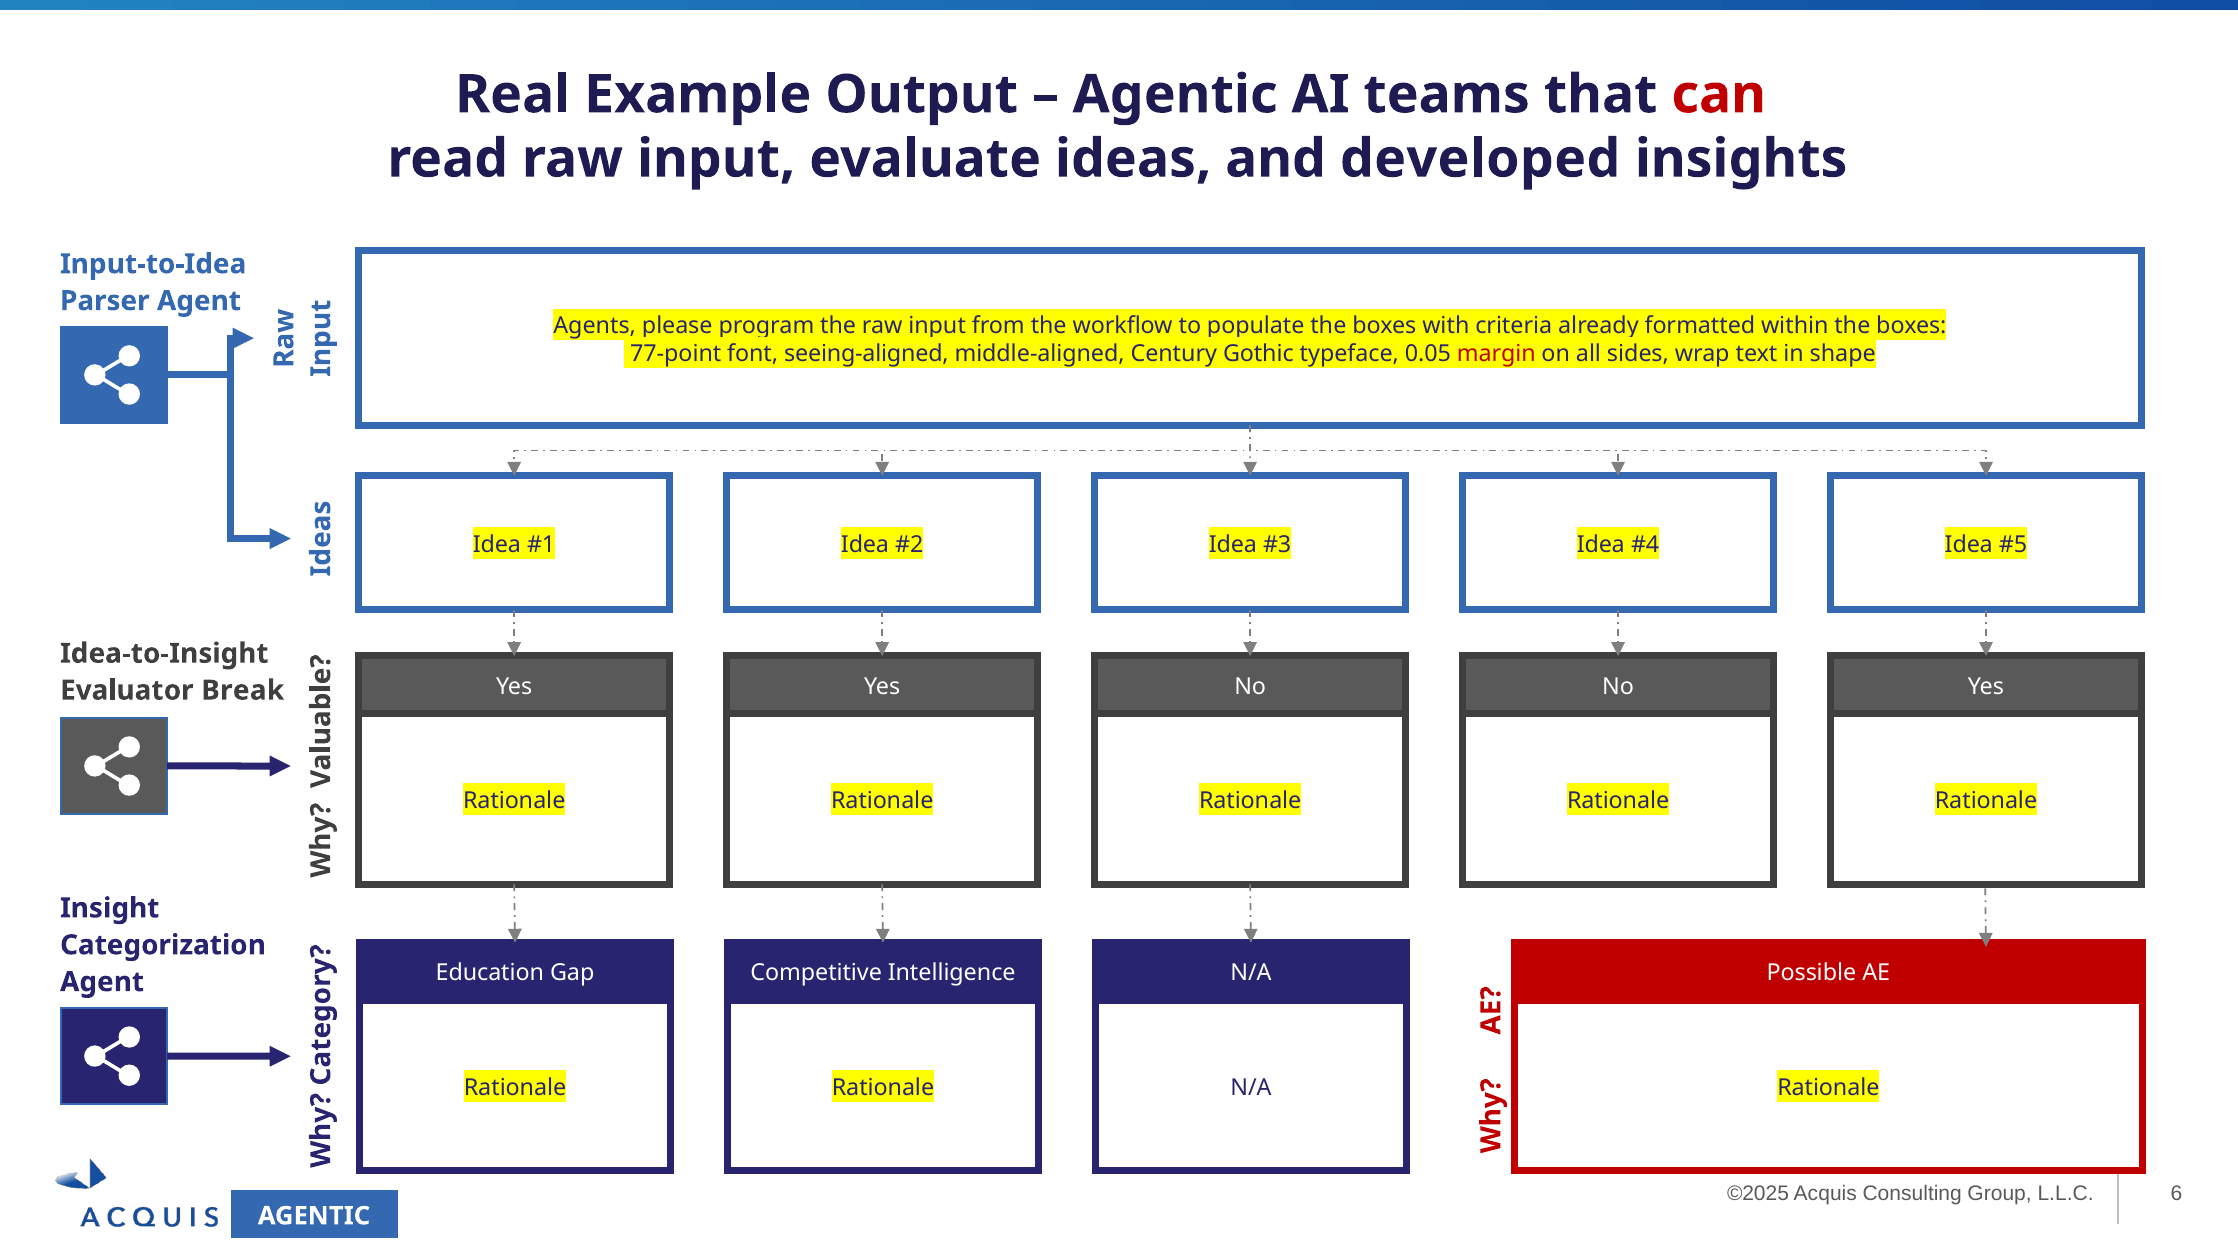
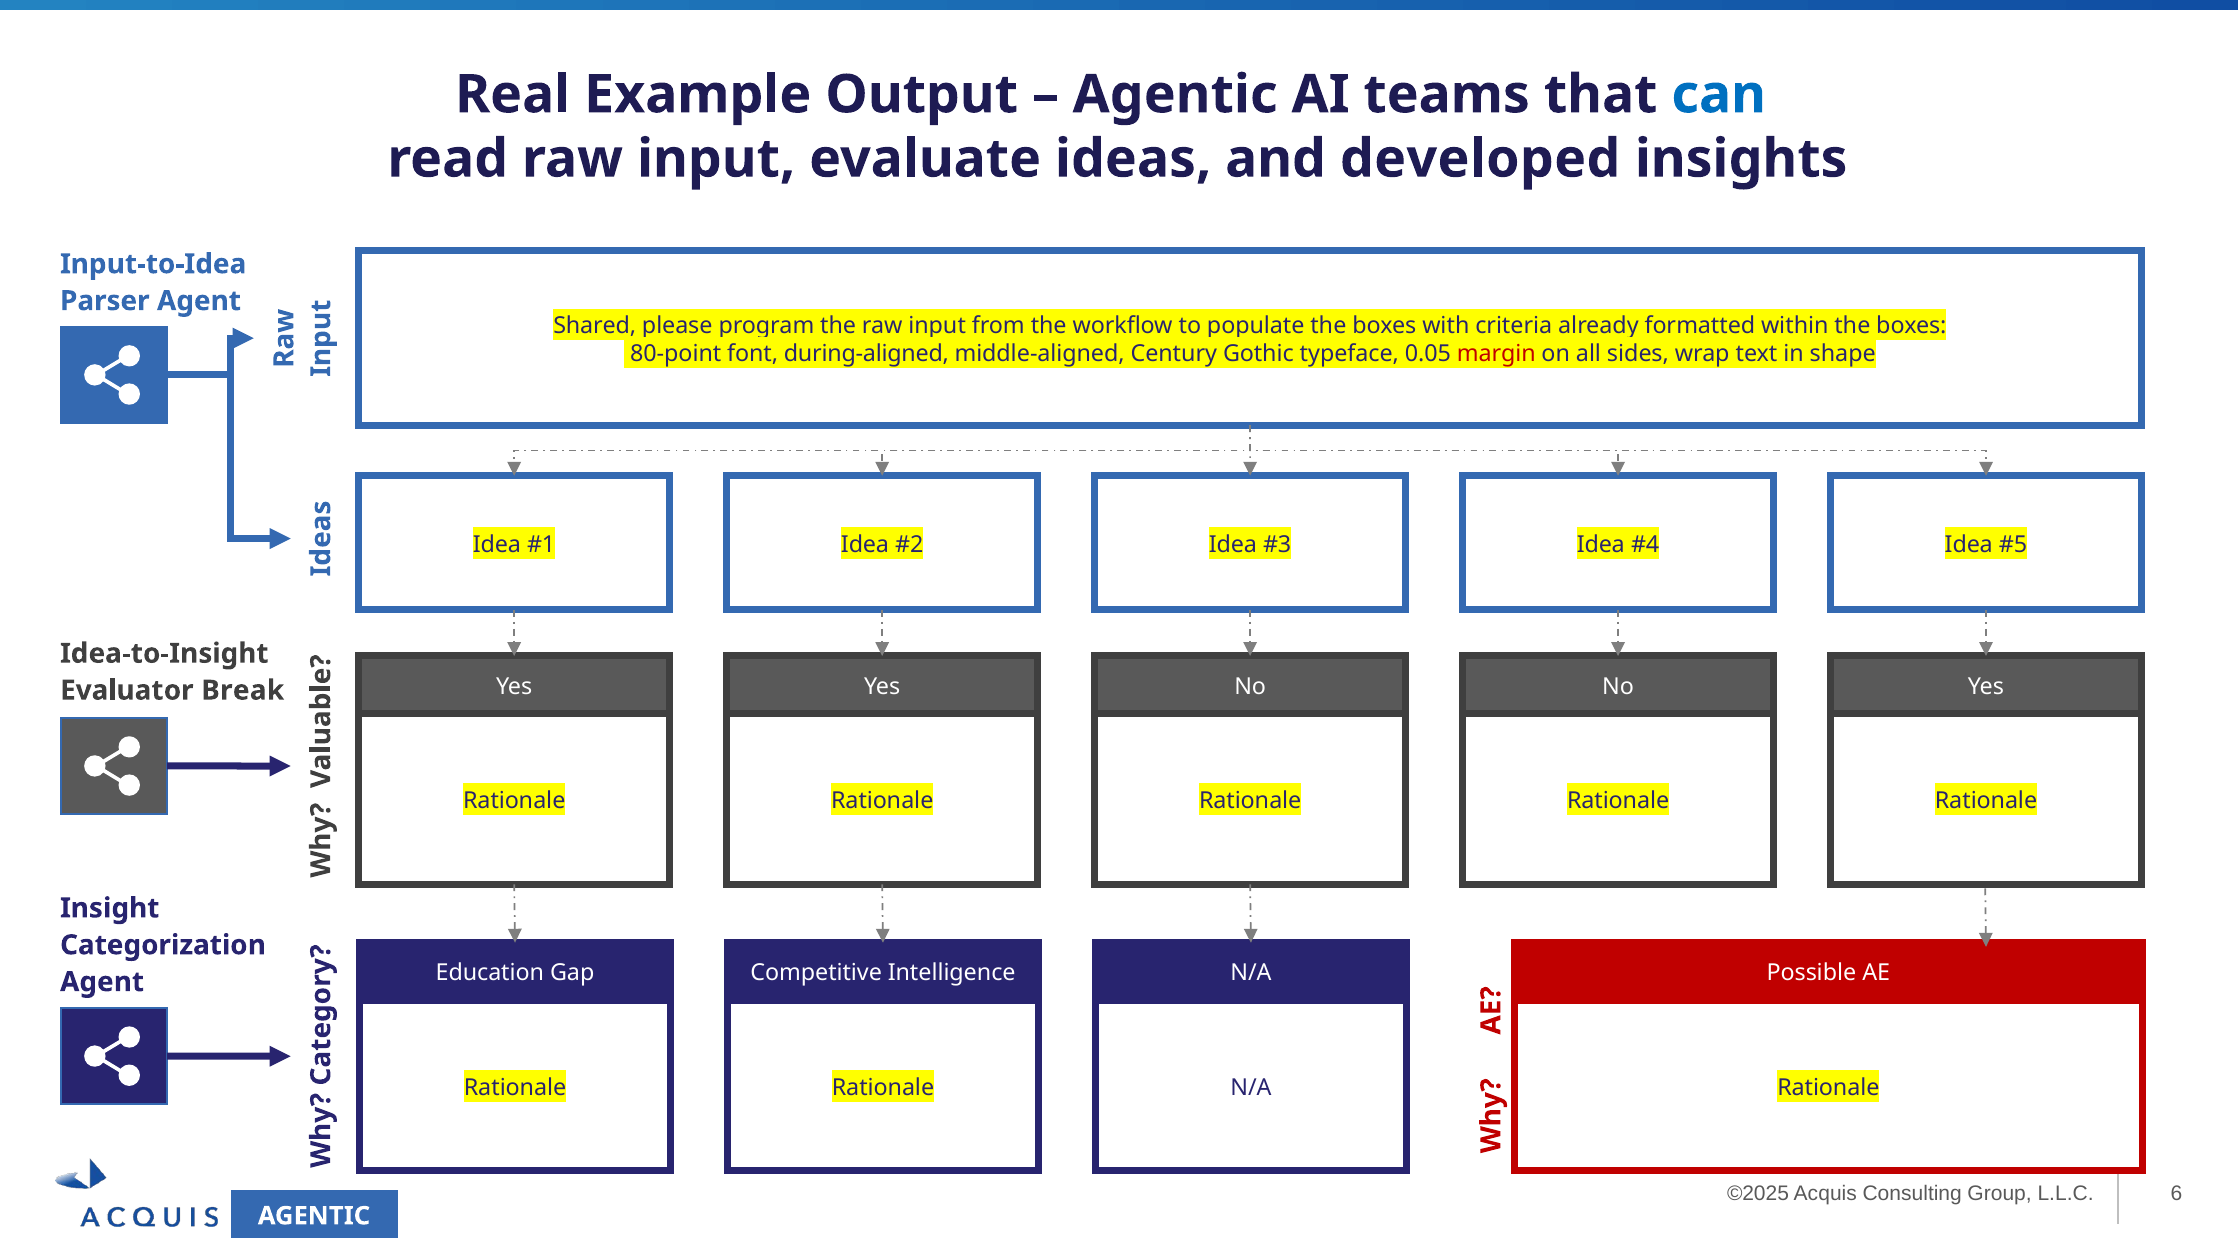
can colour: red -> blue (1719, 95)
Agents: Agents -> Shared (595, 326)
77-point: 77-point -> 80-point (676, 354)
seeing-aligned: seeing-aligned -> during-aligned (866, 354)
